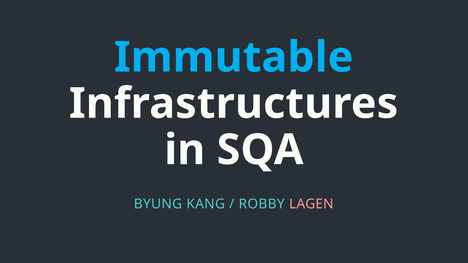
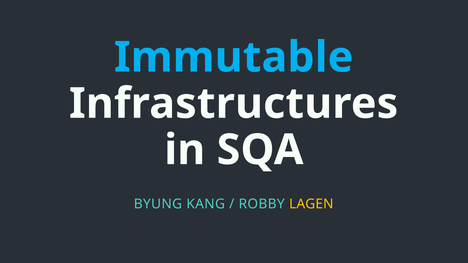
LAGEN colour: pink -> yellow (311, 204)
